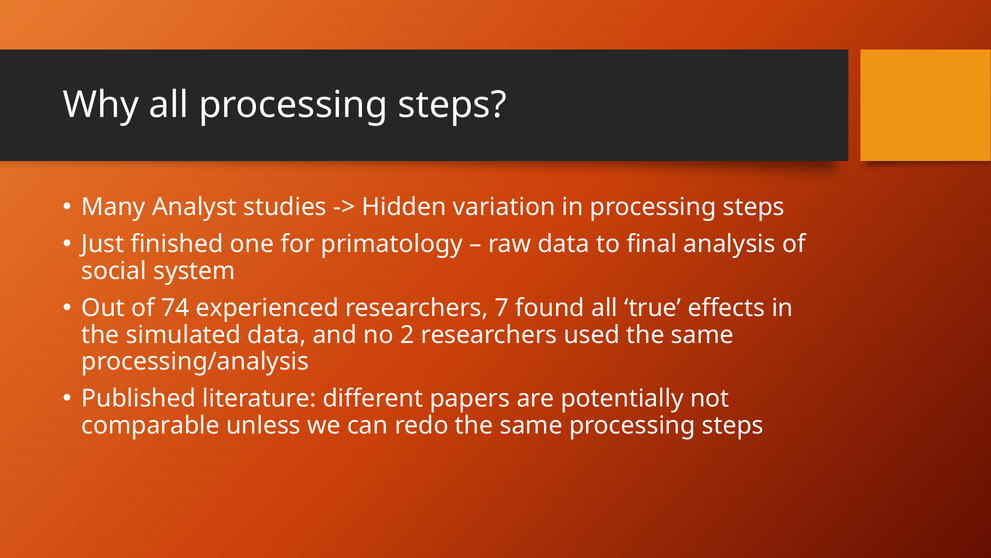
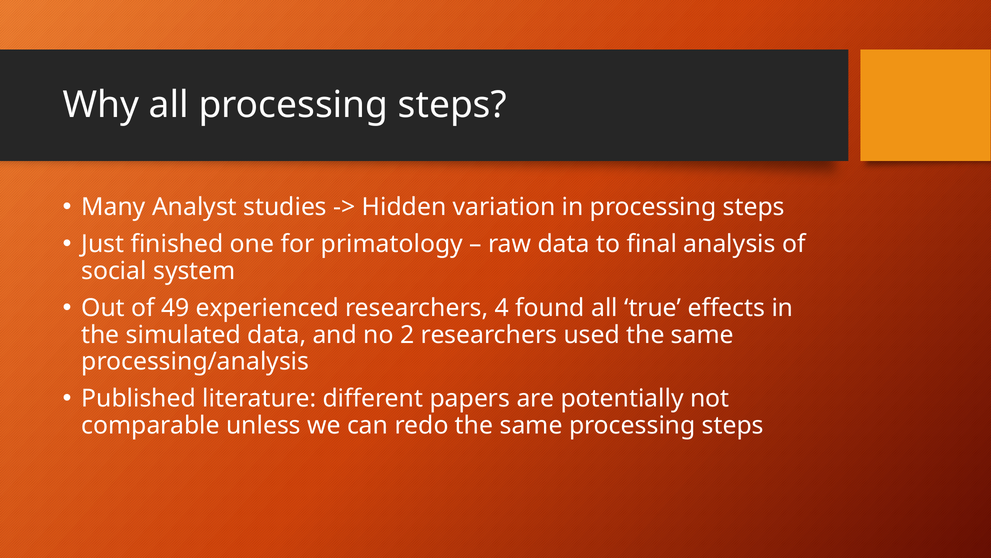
74: 74 -> 49 (175, 308)
7: 7 -> 4 (502, 308)
